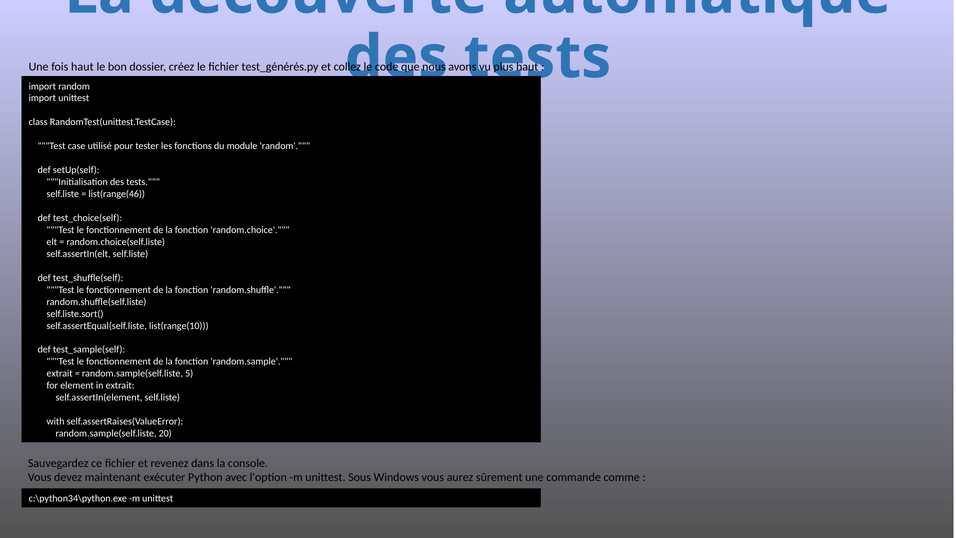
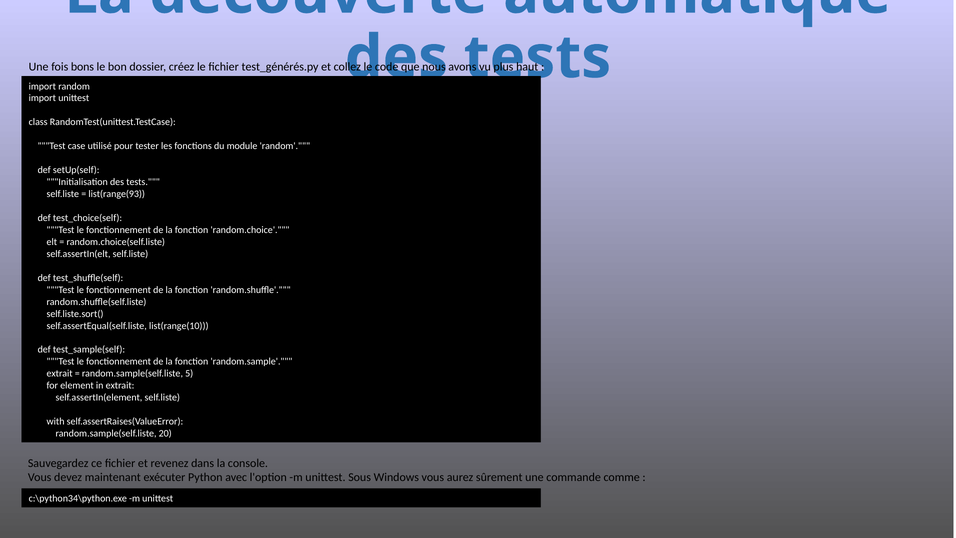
fois haut: haut -> bons (82, 67)
list(range(46: list(range(46 -> list(range(93 (117, 194)
